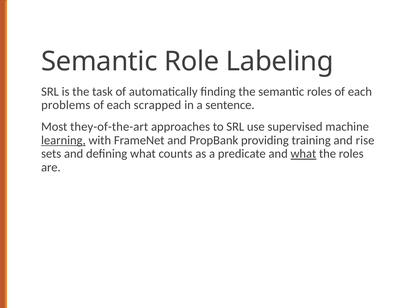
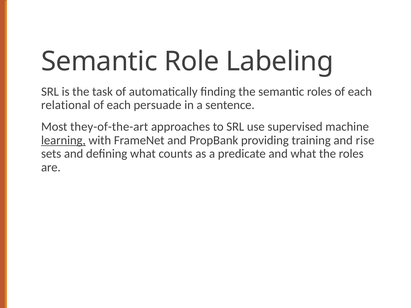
problems: problems -> relational (66, 105)
scrapped: scrapped -> persuade (158, 105)
what underline: present -> none (303, 154)
